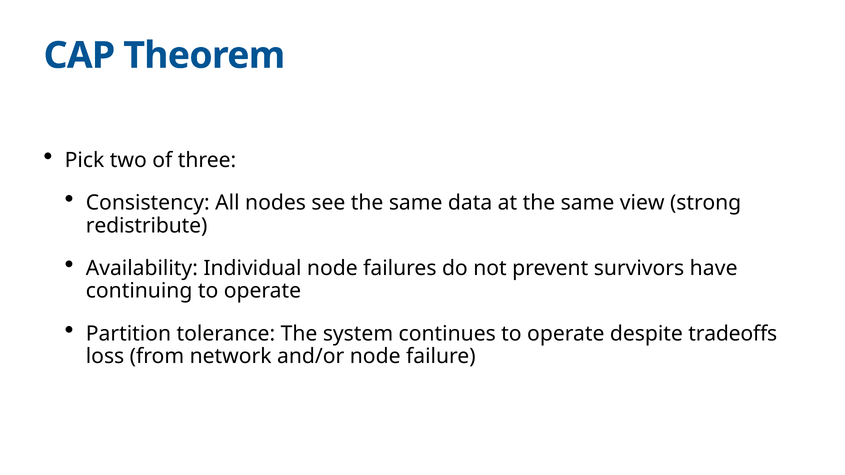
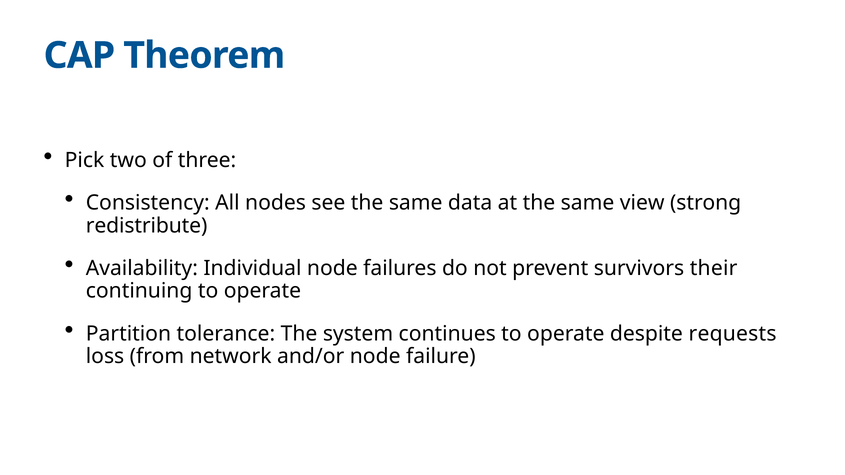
have: have -> their (714, 268)
tradeoffs: tradeoffs -> requests (733, 334)
